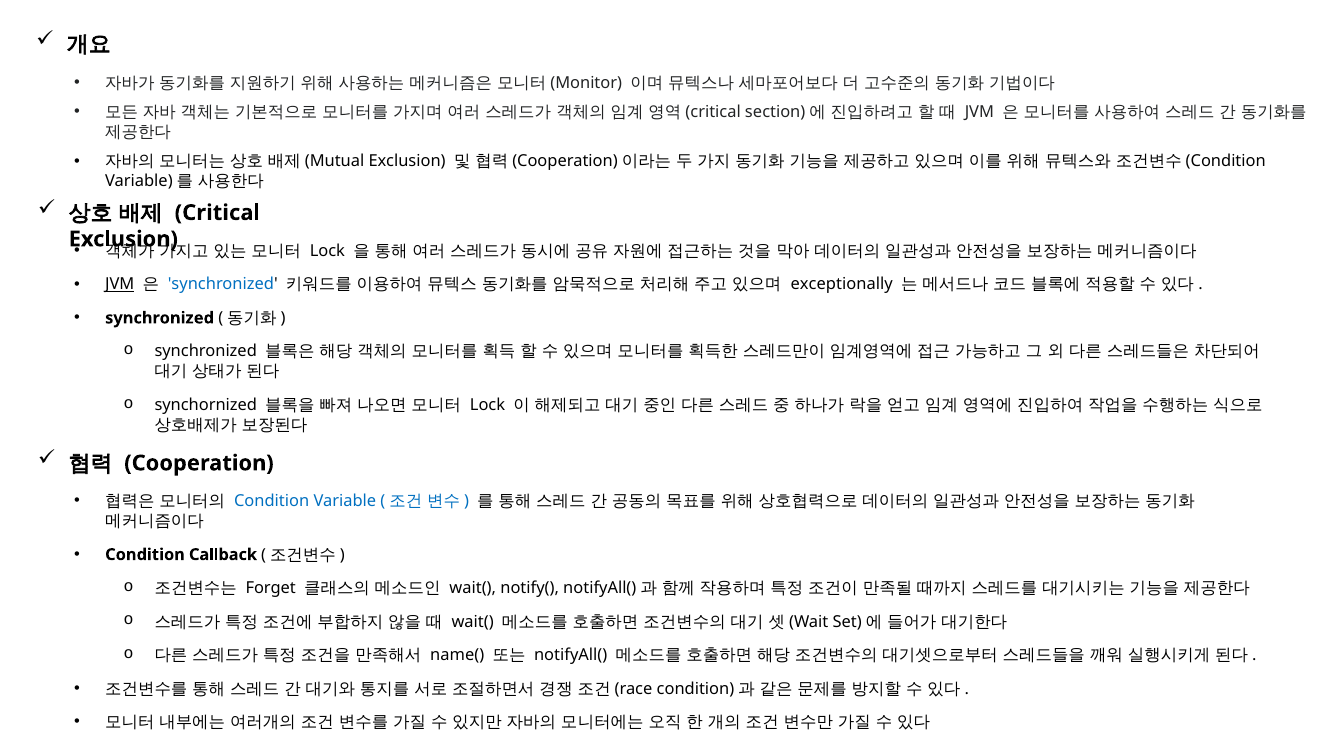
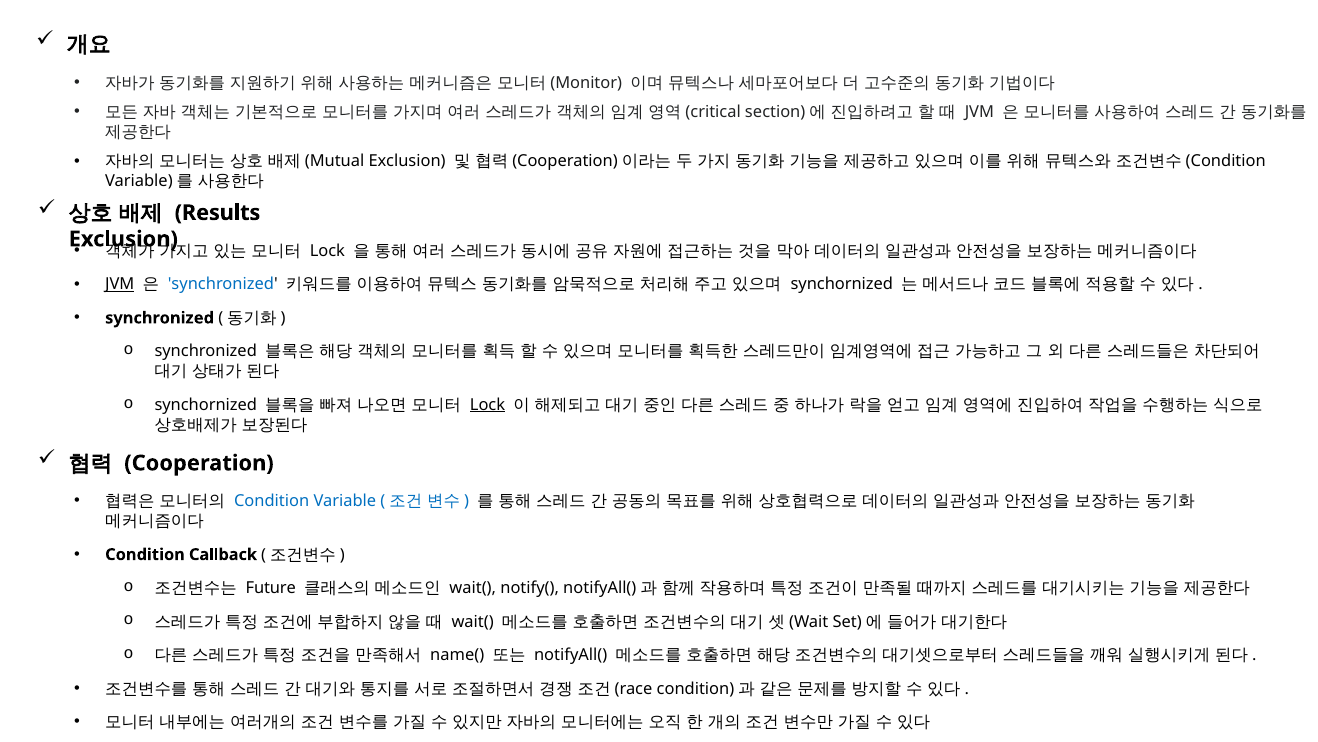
Critical: Critical -> Results (217, 213)
exceptionally: exceptionally -> synchornized (842, 284)
Lock underline: none -> present (488, 405)
Forget: Forget -> Future (271, 588)
